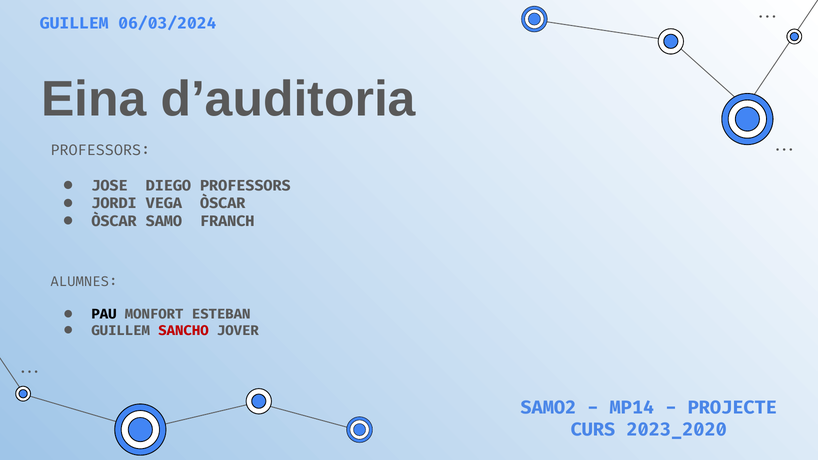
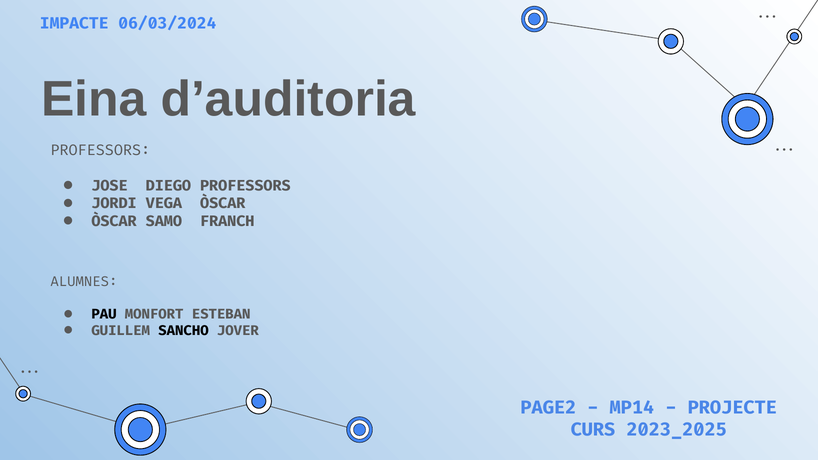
GUILLEM: GUILLEM -> IMPACTE (74, 23)
SANCHO colour: red -> black (183, 331)
SAMO2: SAMO2 -> PAGE2 (548, 408)
2023_2020: 2023_2020 -> 2023_2025 (677, 430)
